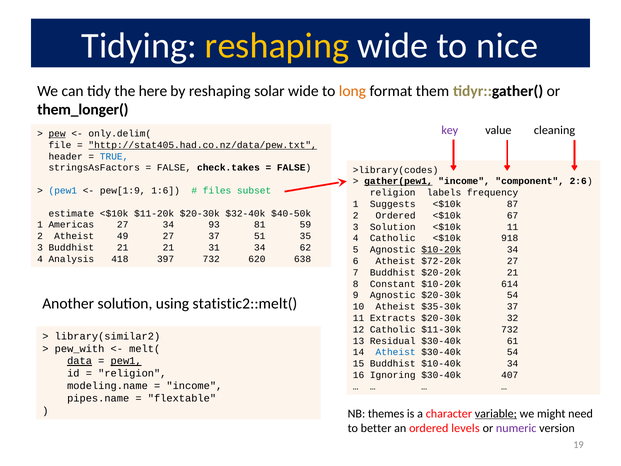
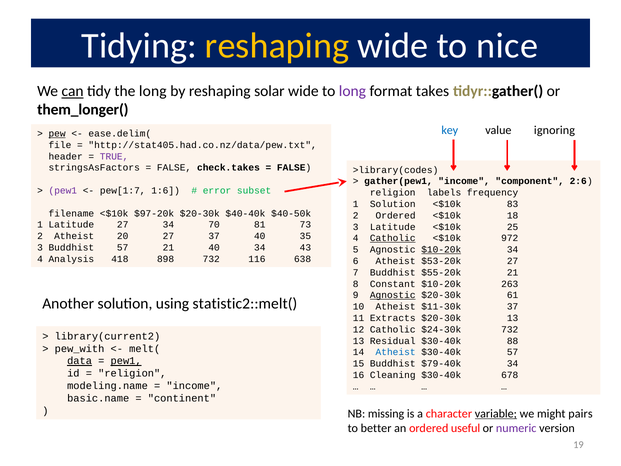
can underline: none -> present (73, 91)
the here: here -> long (153, 91)
long colour: orange -> purple (352, 91)
them: them -> takes (433, 91)
key colour: purple -> blue (450, 130)
cleaning: cleaning -> ignoring (554, 130)
only.delim(: only.delim( -> ease.delim( (120, 134)
http://stat405.had.co.nz/data/pew.txt underline: present -> none (203, 145)
TRUE colour: blue -> purple (114, 156)
gather(pew1 underline: present -> none (398, 181)
pew1 colour: blue -> purple (63, 191)
pew[1:9: pew[1:9 -> pew[1:7 (123, 191)
files: files -> error (217, 191)
1 Suggests: Suggests -> Solution (393, 204)
87: 87 -> 83 (513, 204)
estimate: estimate -> filename (71, 213)
$11-20k: $11-20k -> $97-20k (154, 213)
$32-40k: $32-40k -> $40-40k (245, 213)
67: 67 -> 18 (513, 215)
1 Americas: Americas -> Latitude (71, 225)
93: 93 -> 70 (214, 225)
59: 59 -> 73 (305, 225)
3 Solution: Solution -> Latitude (393, 227)
<$10k 11: 11 -> 25 (513, 227)
49: 49 -> 20 (123, 236)
37 51: 51 -> 40 (260, 236)
Catholic underline: none -> present (393, 238)
918: 918 -> 972 (510, 238)
Buddhist 21: 21 -> 57 (123, 248)
21 31: 31 -> 40 (214, 248)
62: 62 -> 43 (305, 248)
397: 397 -> 898 (166, 259)
620: 620 -> 116 (257, 259)
$72-20k: $72-20k -> $53-20k (441, 261)
$20-20k: $20-20k -> $55-20k (441, 272)
614: 614 -> 263 (510, 284)
Agnostic underline: none -> present (393, 295)
$20-30k 54: 54 -> 61 (513, 295)
$35-30k: $35-30k -> $11-30k (441, 307)
$20-30k 32: 32 -> 13 (513, 318)
$11-30k: $11-30k -> $24-30k (441, 329)
library(similar2: library(similar2 -> library(current2 (107, 336)
61: 61 -> 88 (513, 341)
$30-40k 54: 54 -> 57 (513, 352)
$10-40k: $10-40k -> $79-40k (441, 364)
Ignoring: Ignoring -> Cleaning (393, 375)
407: 407 -> 678 (510, 375)
pipes.name: pipes.name -> basic.name (98, 398)
flextable: flextable -> continent (182, 398)
themes: themes -> missing (386, 413)
need: need -> pairs (580, 413)
levels: levels -> useful (466, 428)
